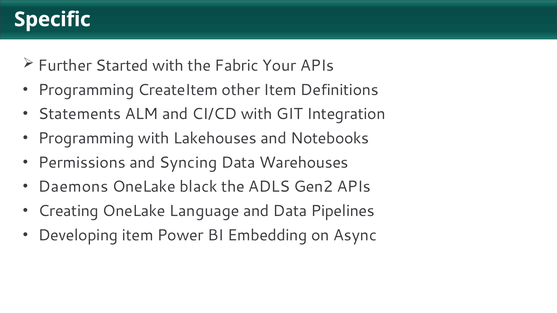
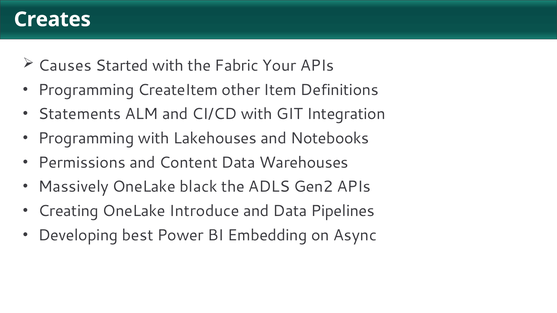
Specific: Specific -> Creates (52, 19)
Further: Further -> Causes (65, 66)
Syncing: Syncing -> Content (188, 163)
Daemons: Daemons -> Massively (74, 187)
Language: Language -> Introduce (204, 211)
Developing item: item -> best (138, 235)
